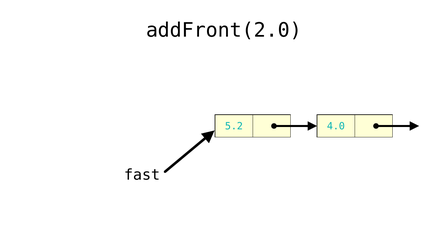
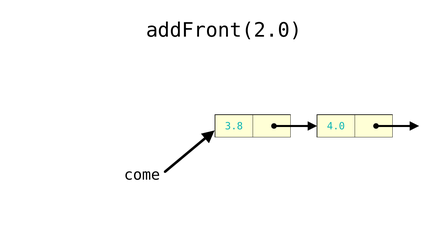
5.2: 5.2 -> 3.8 (234, 126)
fast: fast -> come (142, 175)
